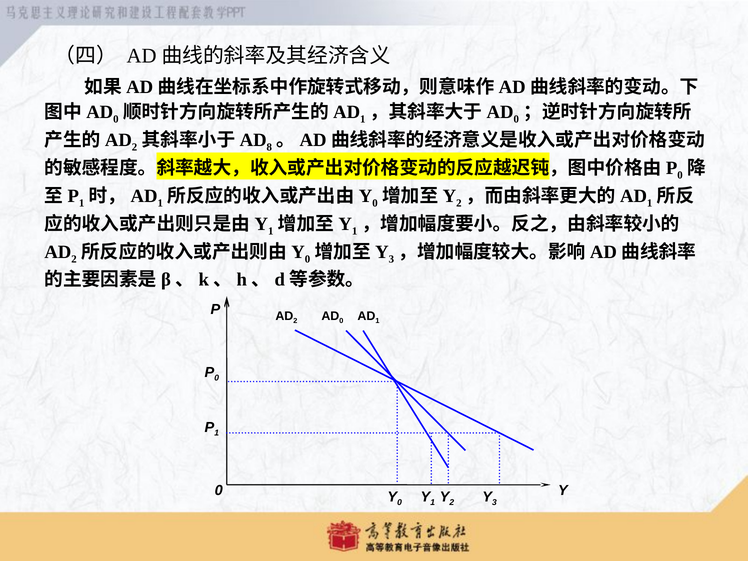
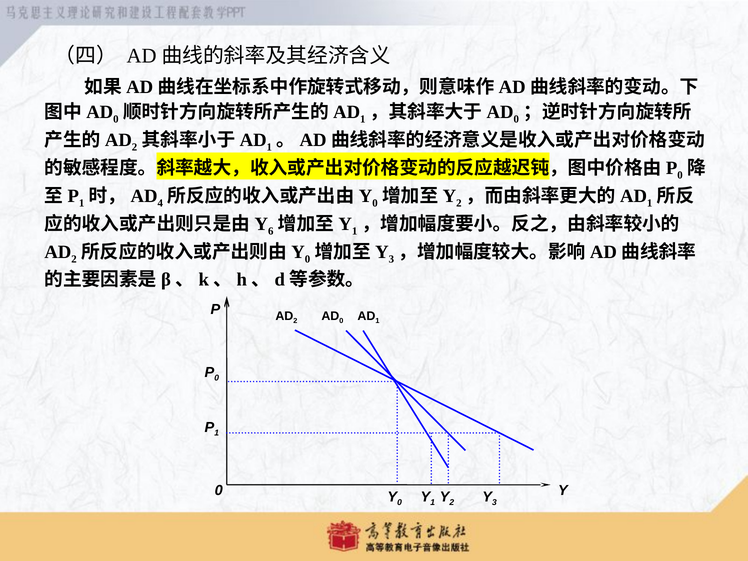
8: 8 -> 1 (269, 147)
1: 1 -> 4 (160, 203)
1: 1 -> 6 (271, 231)
